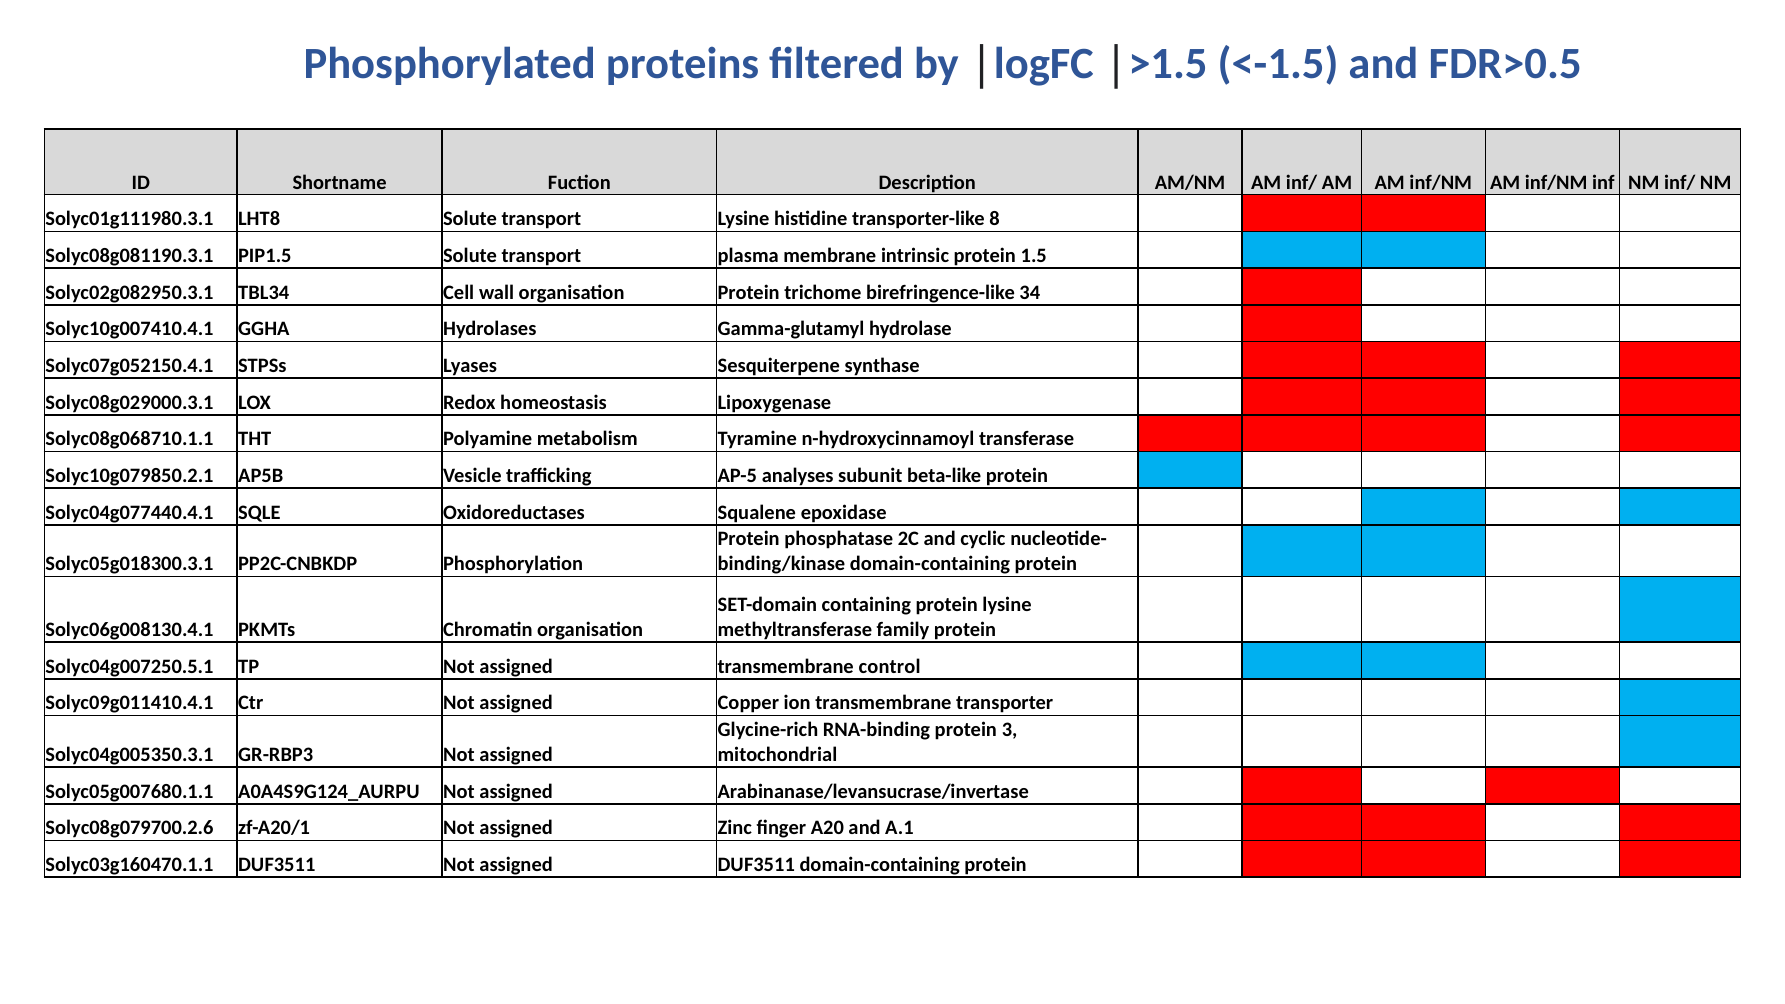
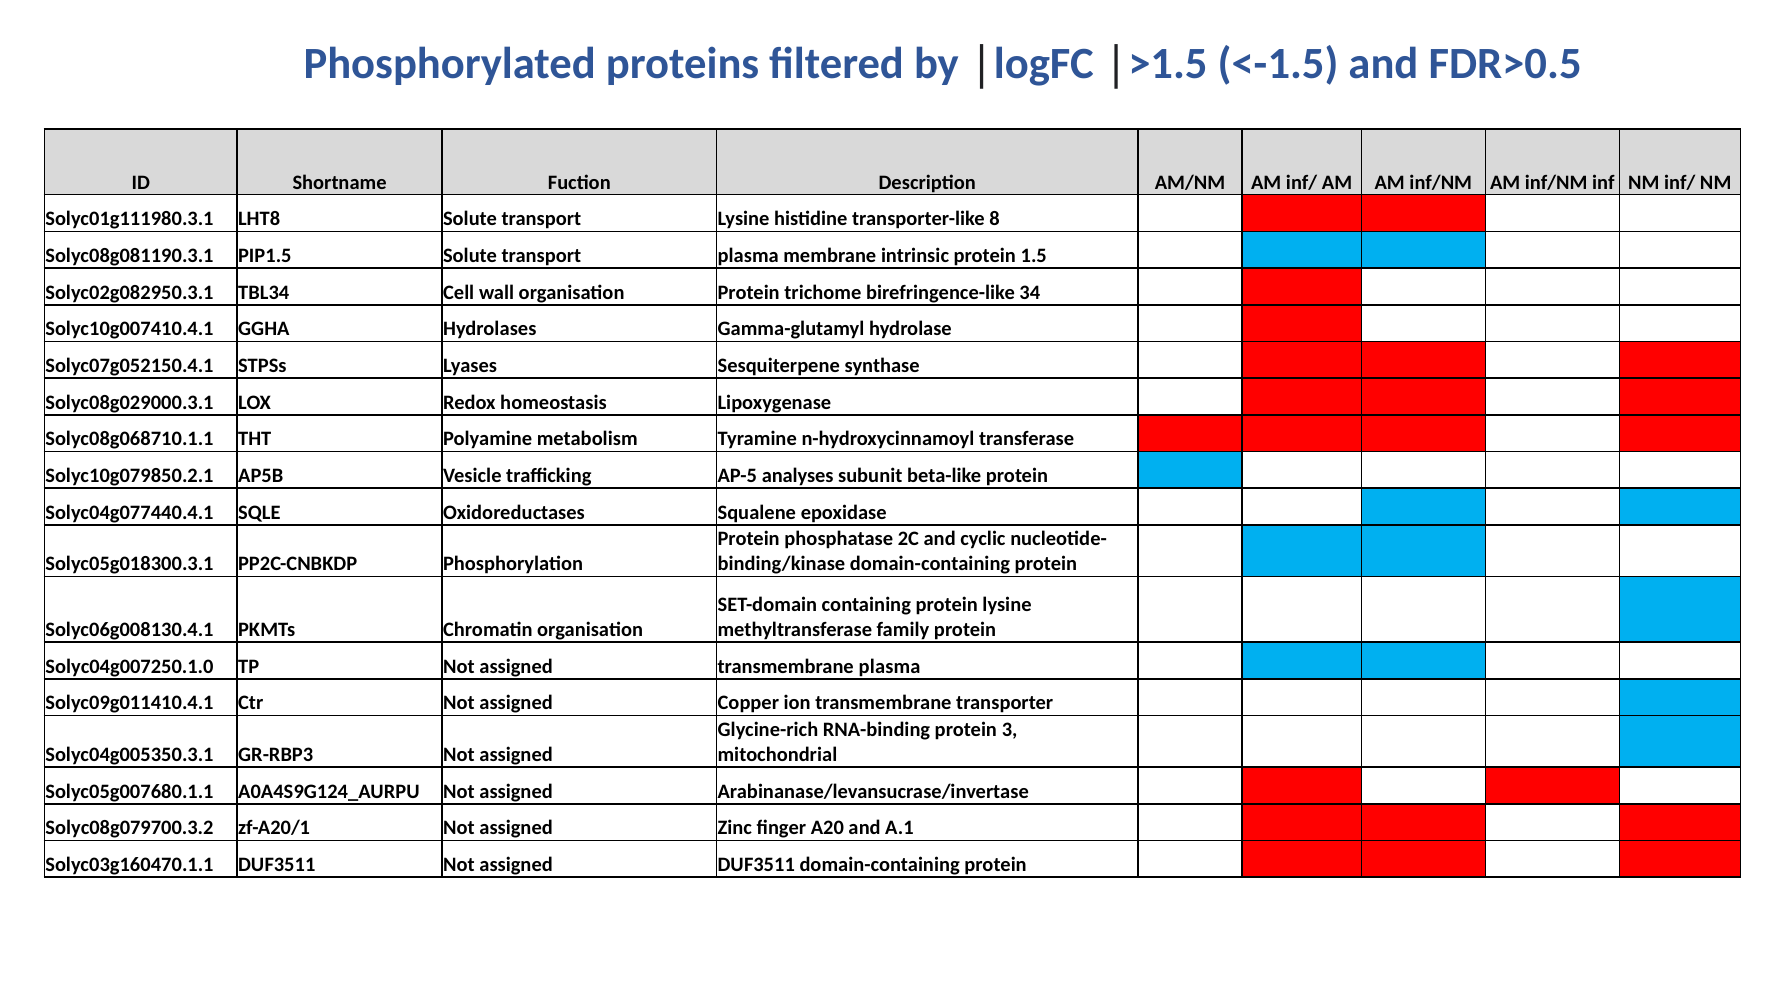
Solyc04g007250.5.1: Solyc04g007250.5.1 -> Solyc04g007250.1.0 (129, 667)
transmembrane control: control -> plasma (890, 667)
Solyc08g079700.2.6: Solyc08g079700.2.6 -> Solyc08g079700.3.2 (129, 828)
